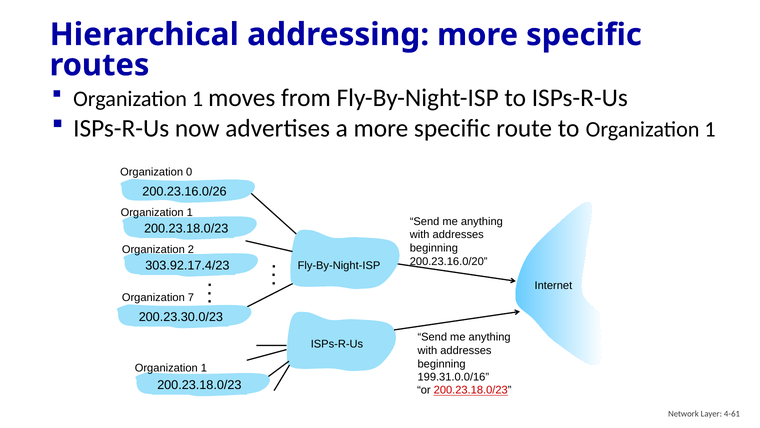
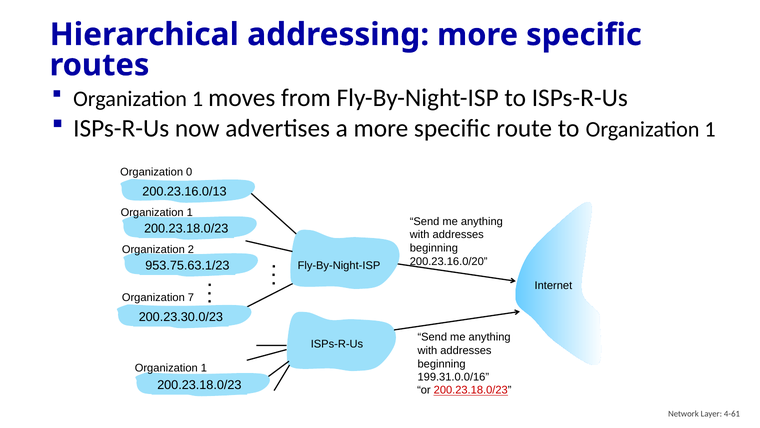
200.23.16.0/26: 200.23.16.0/26 -> 200.23.16.0/13 (184, 191)
303.92.17.4/23: 303.92.17.4/23 -> 953.75.63.1/23 (187, 265)
